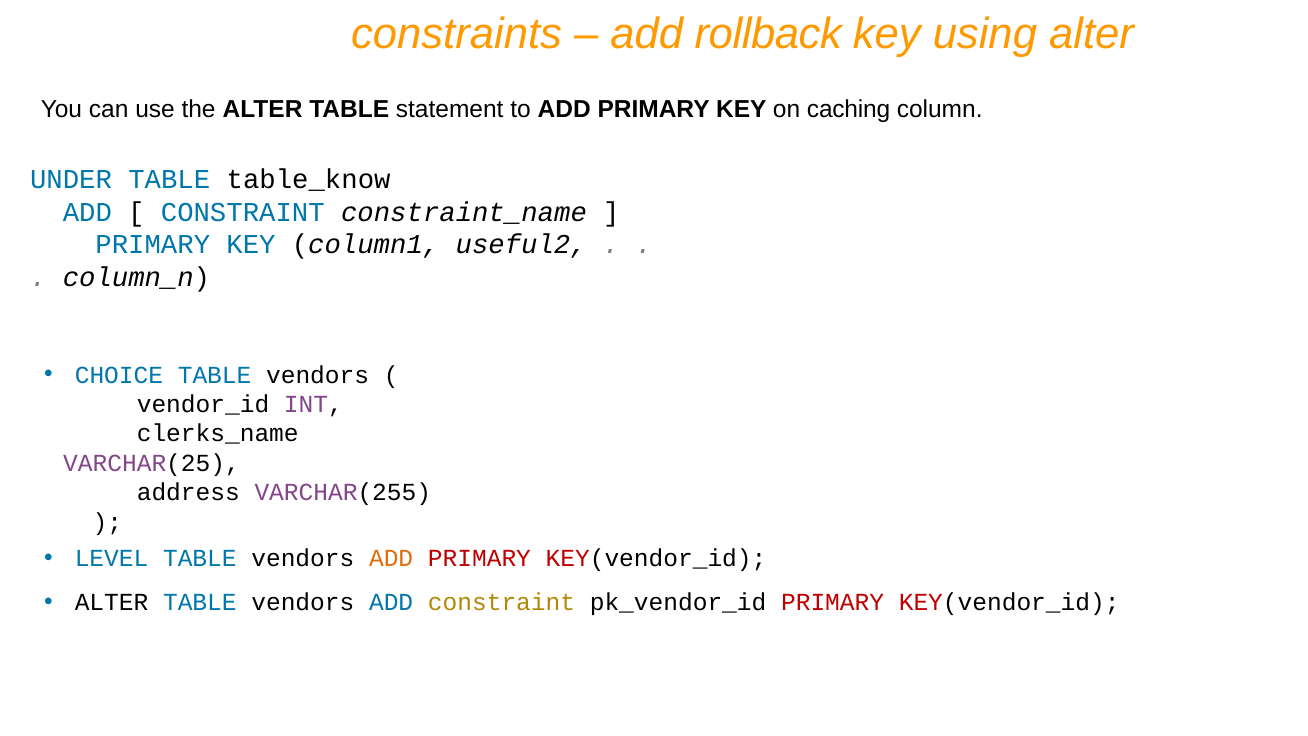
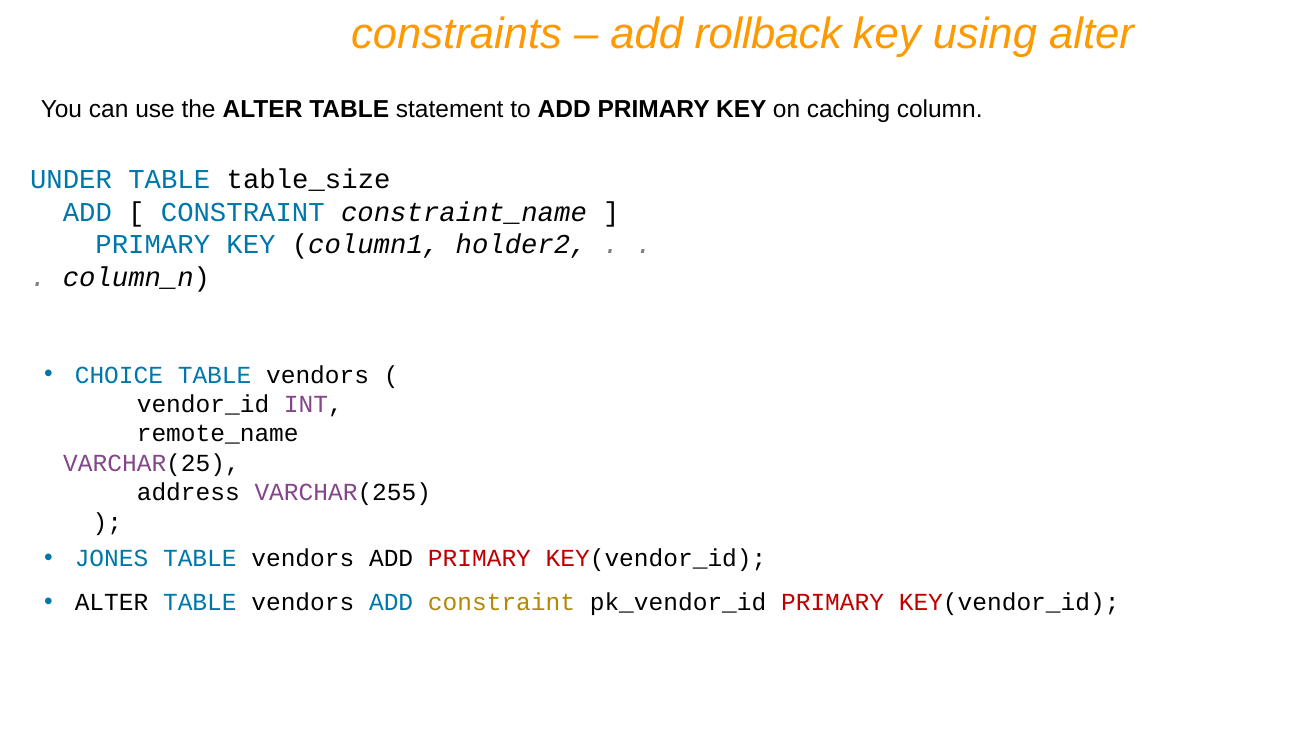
table_know: table_know -> table_size (309, 179)
useful2: useful2 -> holder2 (521, 245)
clerks_name: clerks_name -> remote_name (218, 434)
LEVEL: LEVEL -> JONES (112, 558)
ADD colour: orange -> black (391, 558)
